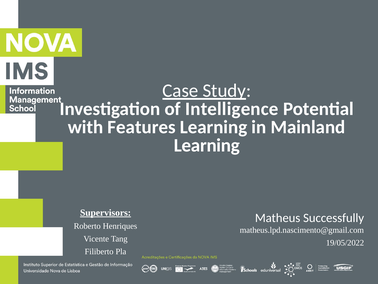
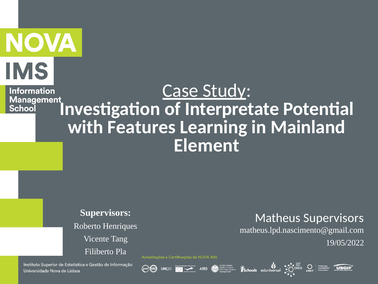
Intelligence: Intelligence -> Interpretate (232, 109)
Learning: Learning -> Element (207, 145)
Supervisors underline: present -> none (106, 212)
Matheus Successfully: Successfully -> Supervisors (334, 218)
